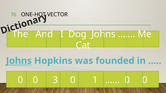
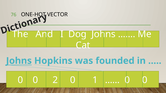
3: 3 -> 2 (55, 80)
